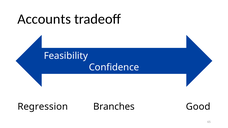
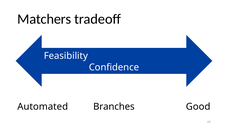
Accounts: Accounts -> Matchers (44, 19)
Regression: Regression -> Automated (43, 107)
